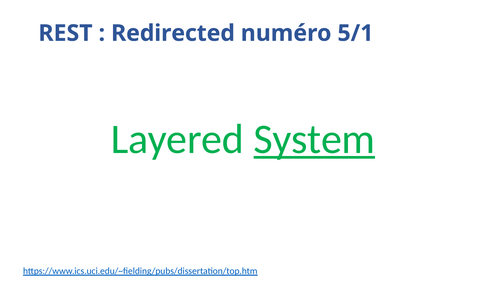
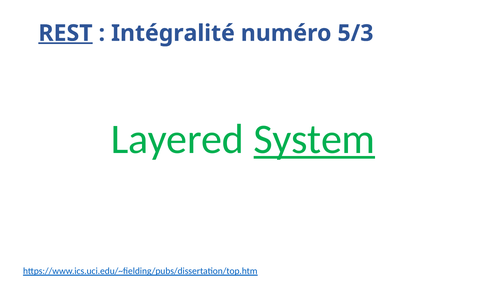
REST underline: none -> present (65, 33)
Redirected: Redirected -> Intégralité (173, 33)
5/1: 5/1 -> 5/3 (355, 33)
